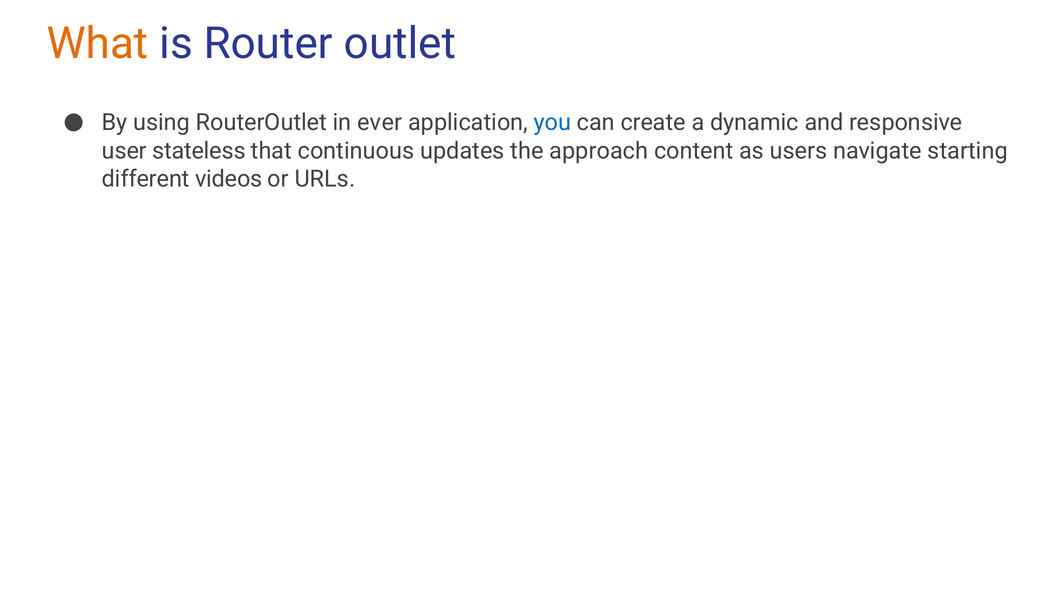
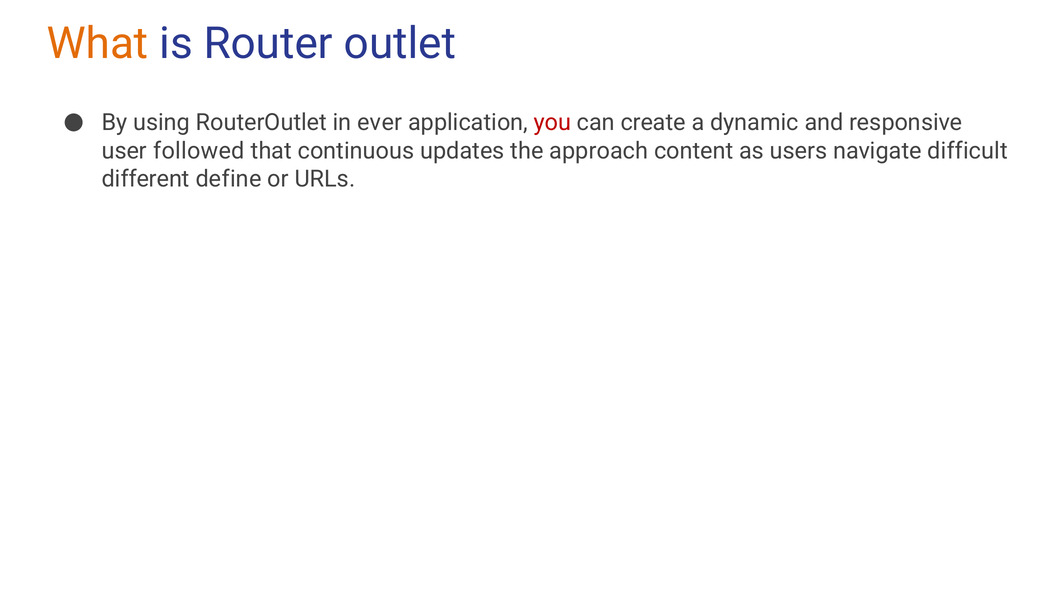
you colour: blue -> red (552, 122)
stateless: stateless -> followed (199, 151)
starting: starting -> difficult (968, 151)
videos: videos -> define (229, 179)
